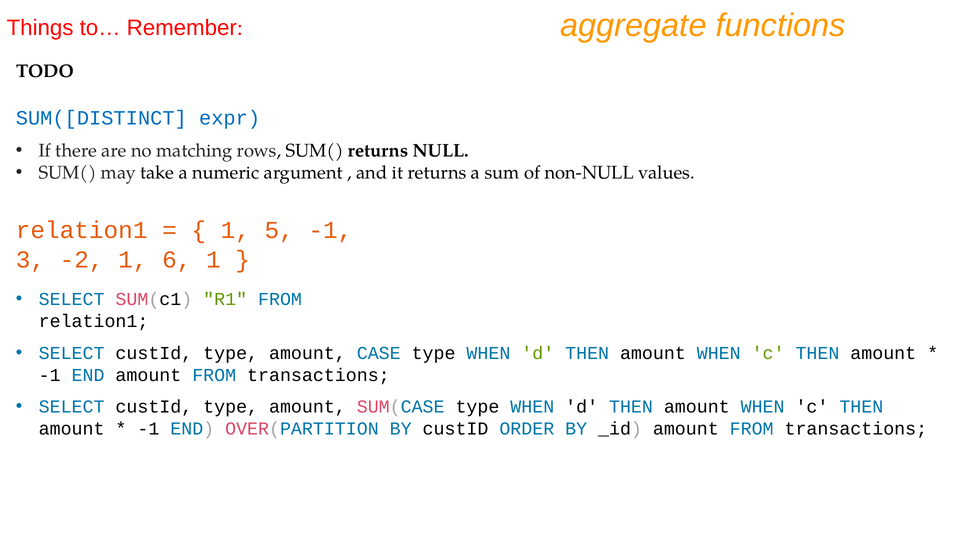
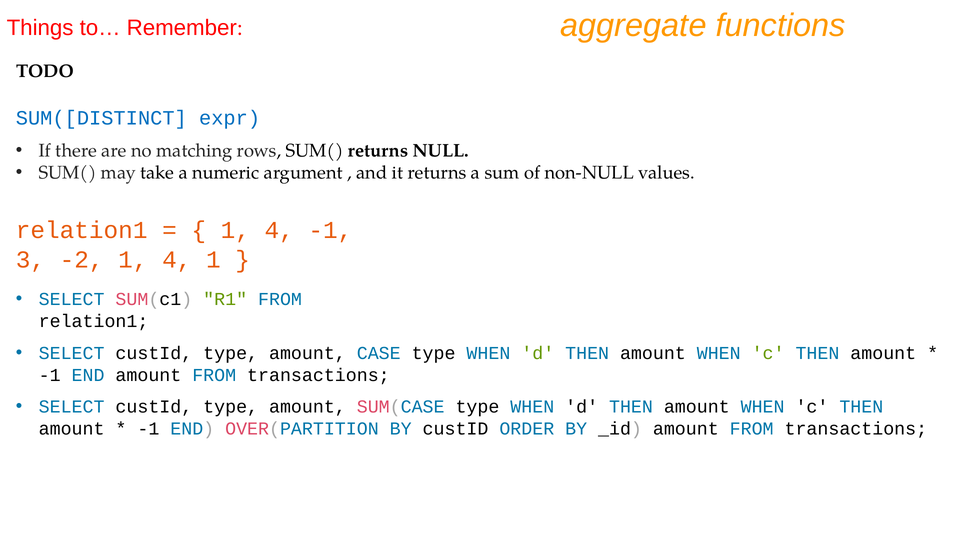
5: 5 -> 4 (279, 231)
-2 1 6: 6 -> 4 (177, 260)
